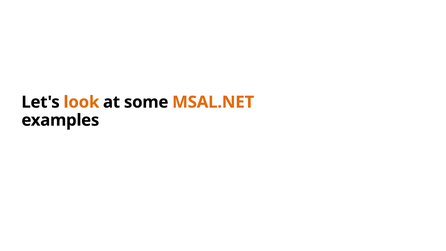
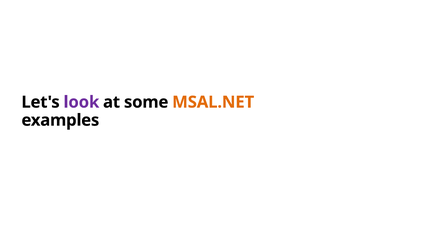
look colour: orange -> purple (81, 102)
